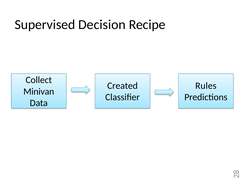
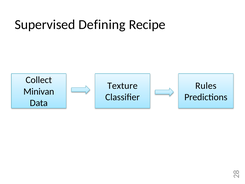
Decision: Decision -> Defining (102, 25)
Created: Created -> Texture (122, 86)
